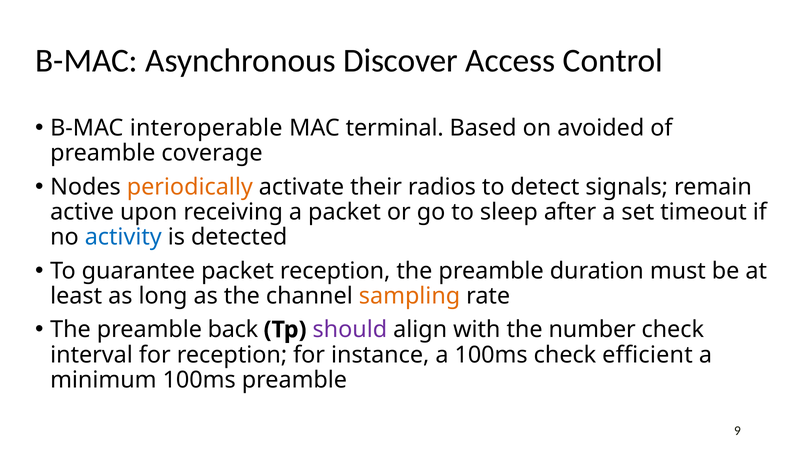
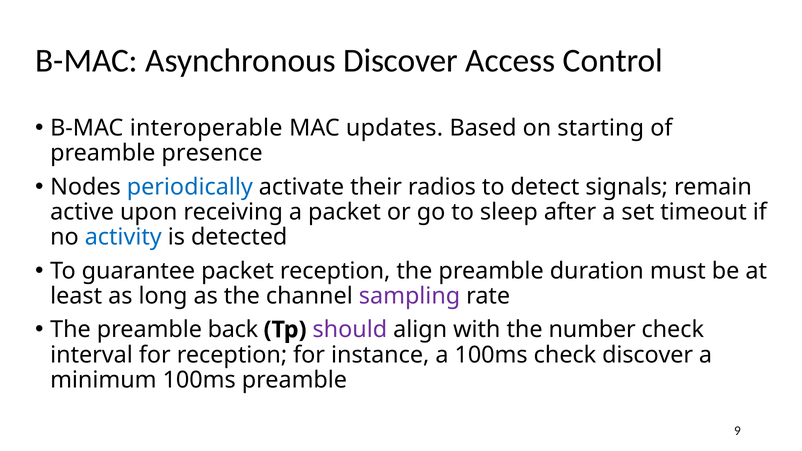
terminal: terminal -> updates (395, 128)
avoided: avoided -> starting (601, 128)
coverage: coverage -> presence (212, 153)
periodically colour: orange -> blue (190, 187)
sampling colour: orange -> purple (410, 296)
check efficient: efficient -> discover (648, 355)
